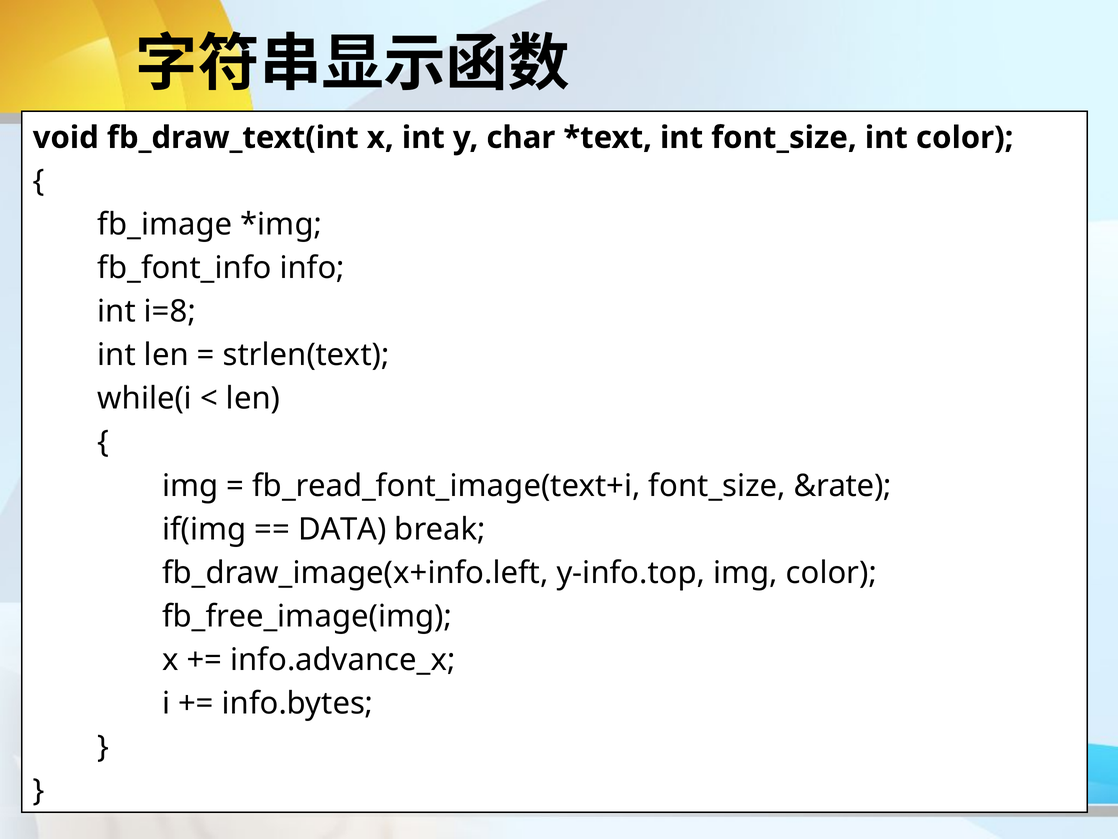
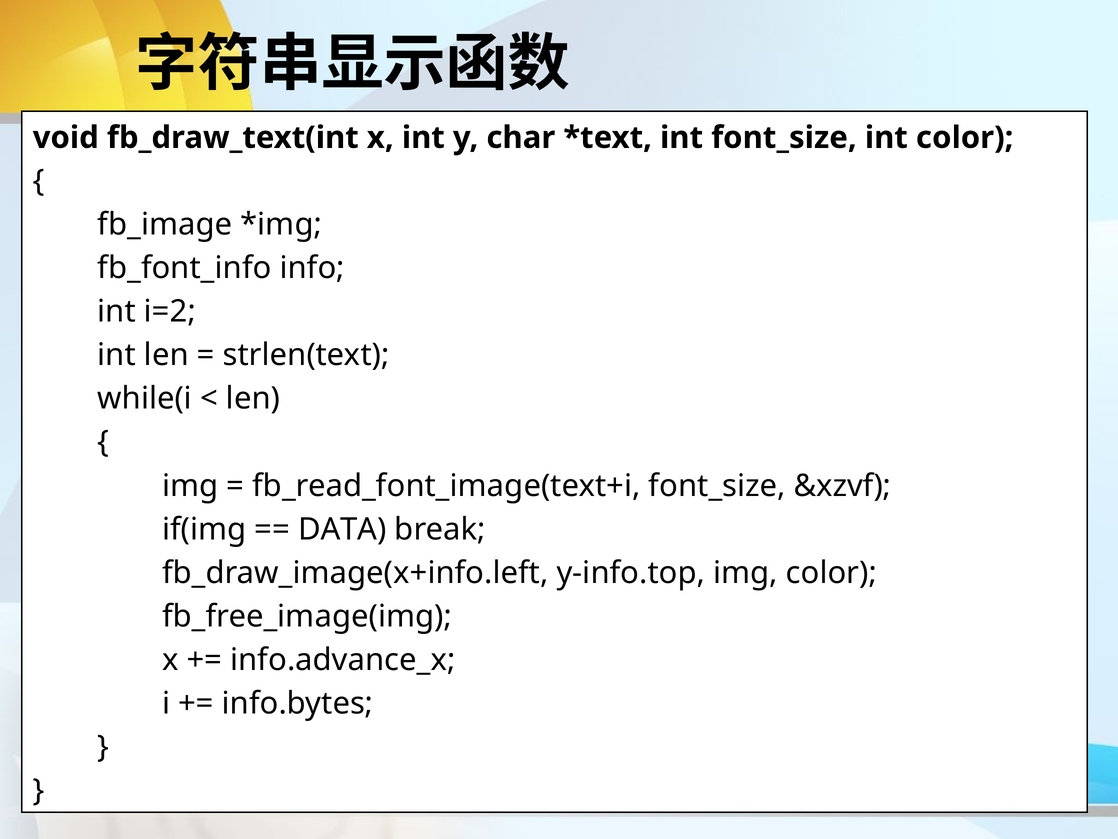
i=8: i=8 -> i=2 (170, 312)
&rate: &rate -> &xzvf (842, 485)
